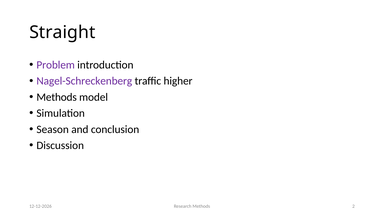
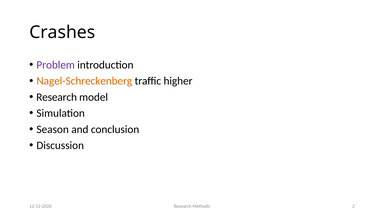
Straight: Straight -> Crashes (62, 32)
Nagel-Schreckenberg colour: purple -> orange (84, 81)
Methods: Methods -> Research (57, 97)
